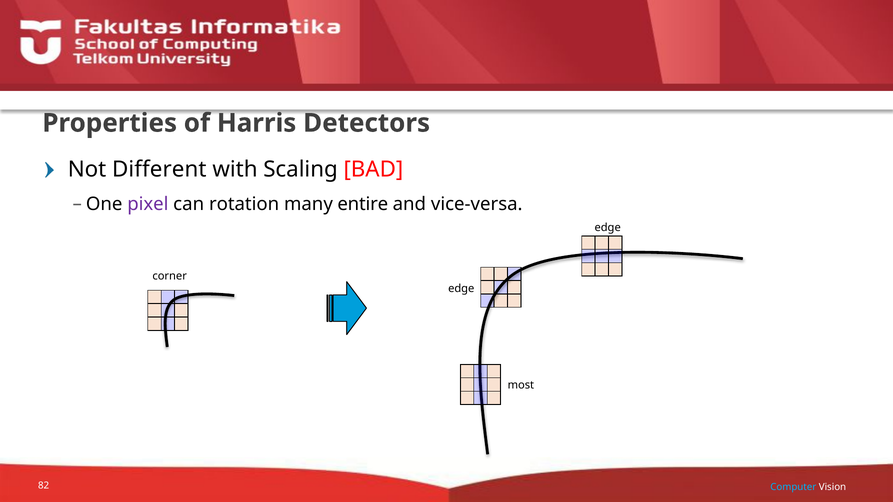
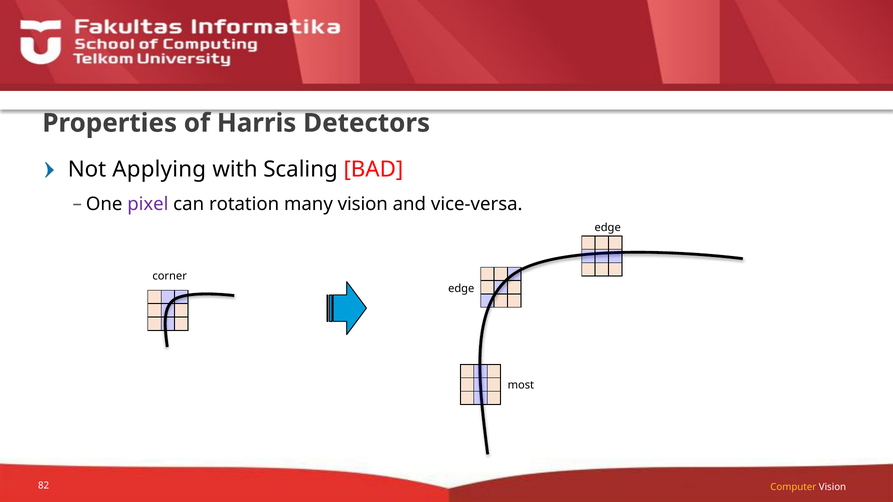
Different: Different -> Applying (159, 169)
many entire: entire -> vision (363, 204)
Computer colour: light blue -> yellow (793, 487)
